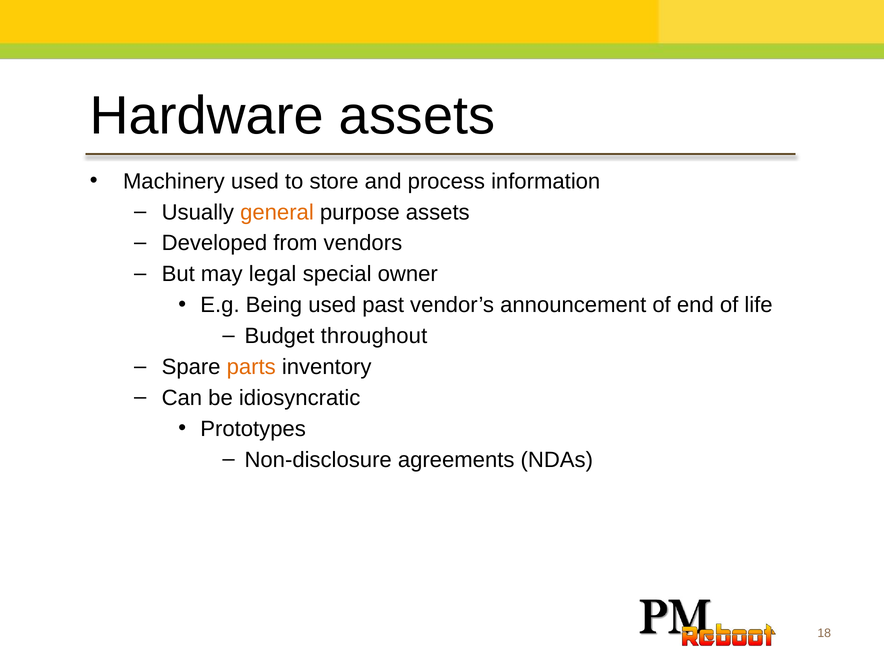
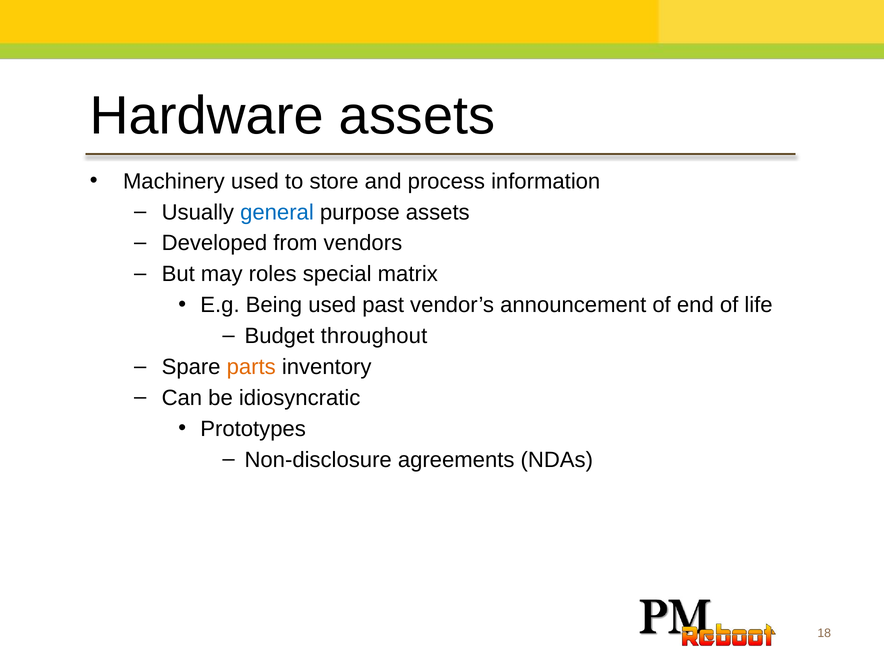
general colour: orange -> blue (277, 212)
legal: legal -> roles (273, 274)
owner: owner -> matrix (408, 274)
